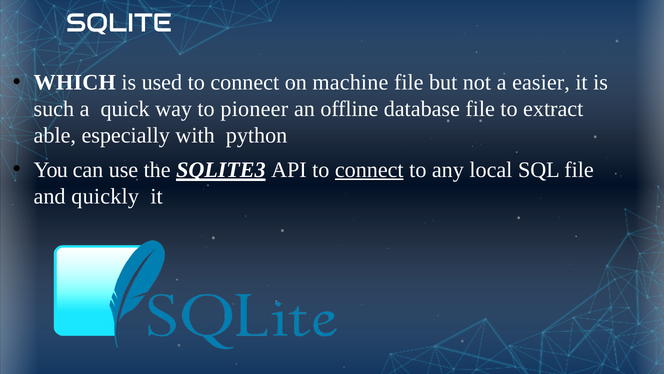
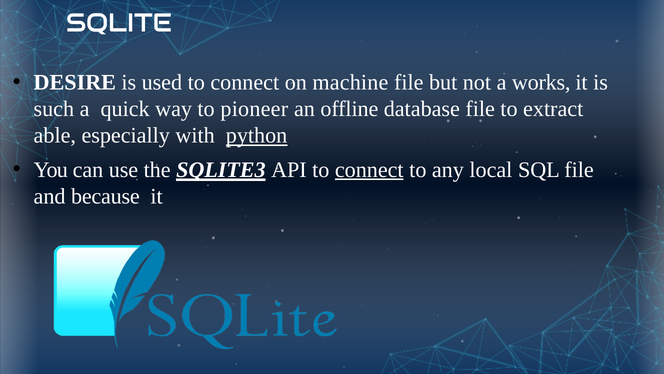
WHICH: WHICH -> DESIRE (75, 82)
easier: easier -> works (541, 82)
python underline: none -> present (257, 135)
quickly: quickly -> because (105, 196)
